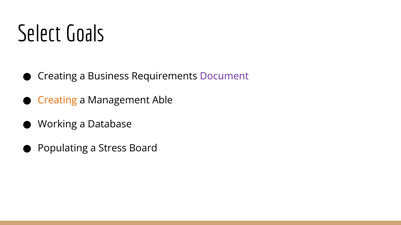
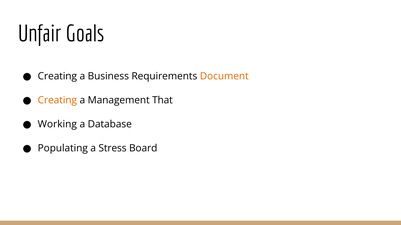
Select: Select -> Unfair (40, 34)
Document colour: purple -> orange (224, 76)
Able: Able -> That (162, 101)
